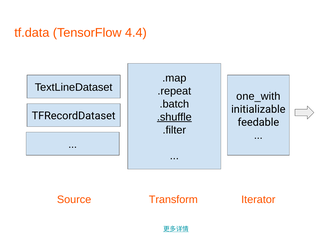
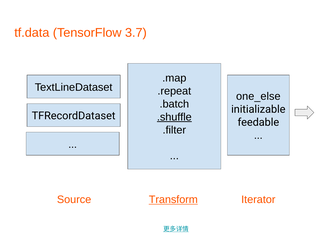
4.4: 4.4 -> 3.7 (136, 33)
one_with: one_with -> one_else (258, 97)
Transform underline: none -> present (173, 200)
